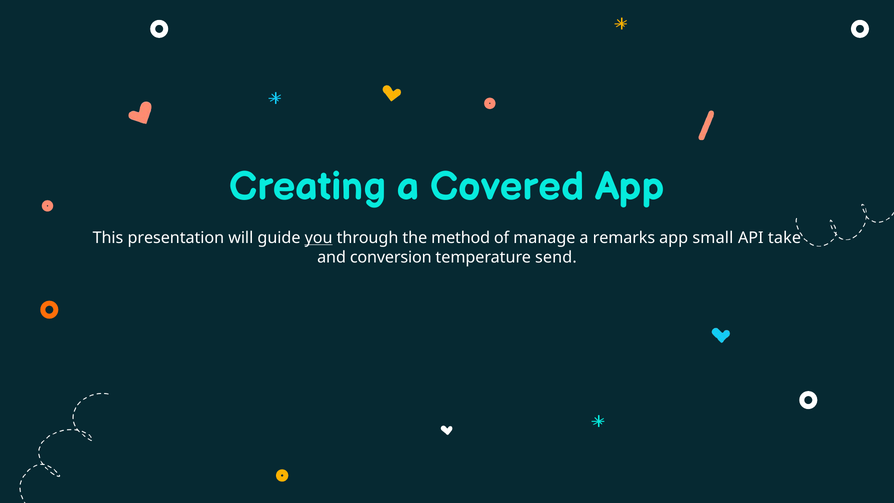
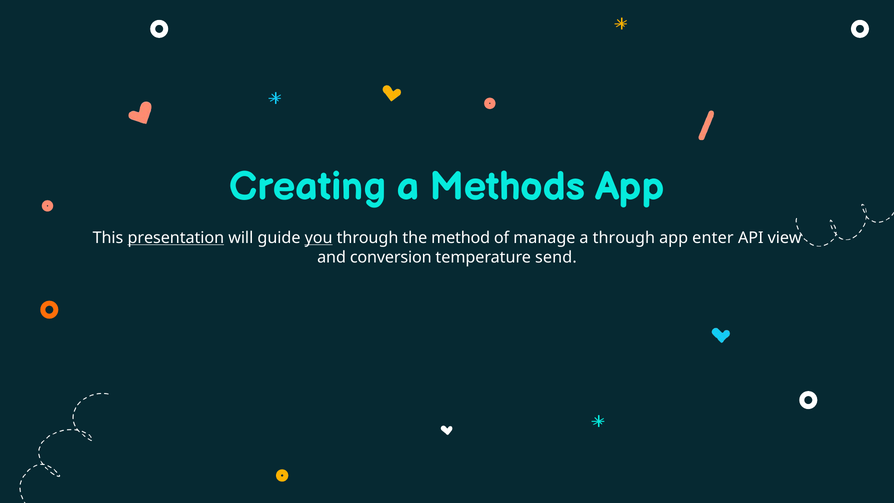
Covered: Covered -> Methods (508, 187)
presentation underline: none -> present (176, 238)
a remarks: remarks -> through (624, 238)
small: small -> enter (713, 238)
take: take -> view (785, 238)
